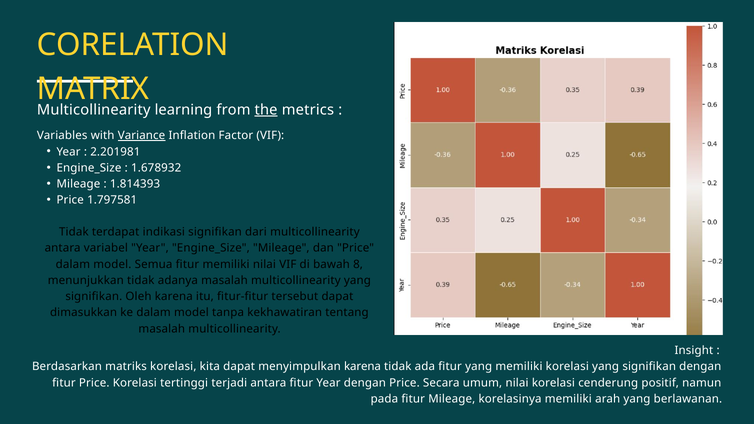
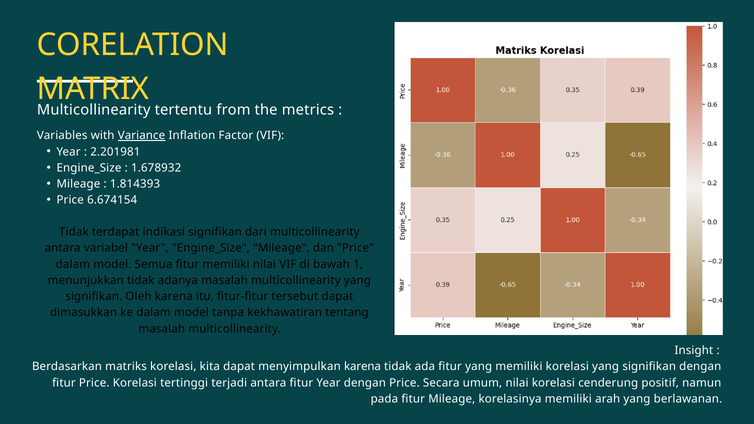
learning: learning -> tertentu (183, 110)
the underline: present -> none (266, 110)
1.797581: 1.797581 -> 6.674154 (112, 200)
8: 8 -> 1 (358, 264)
